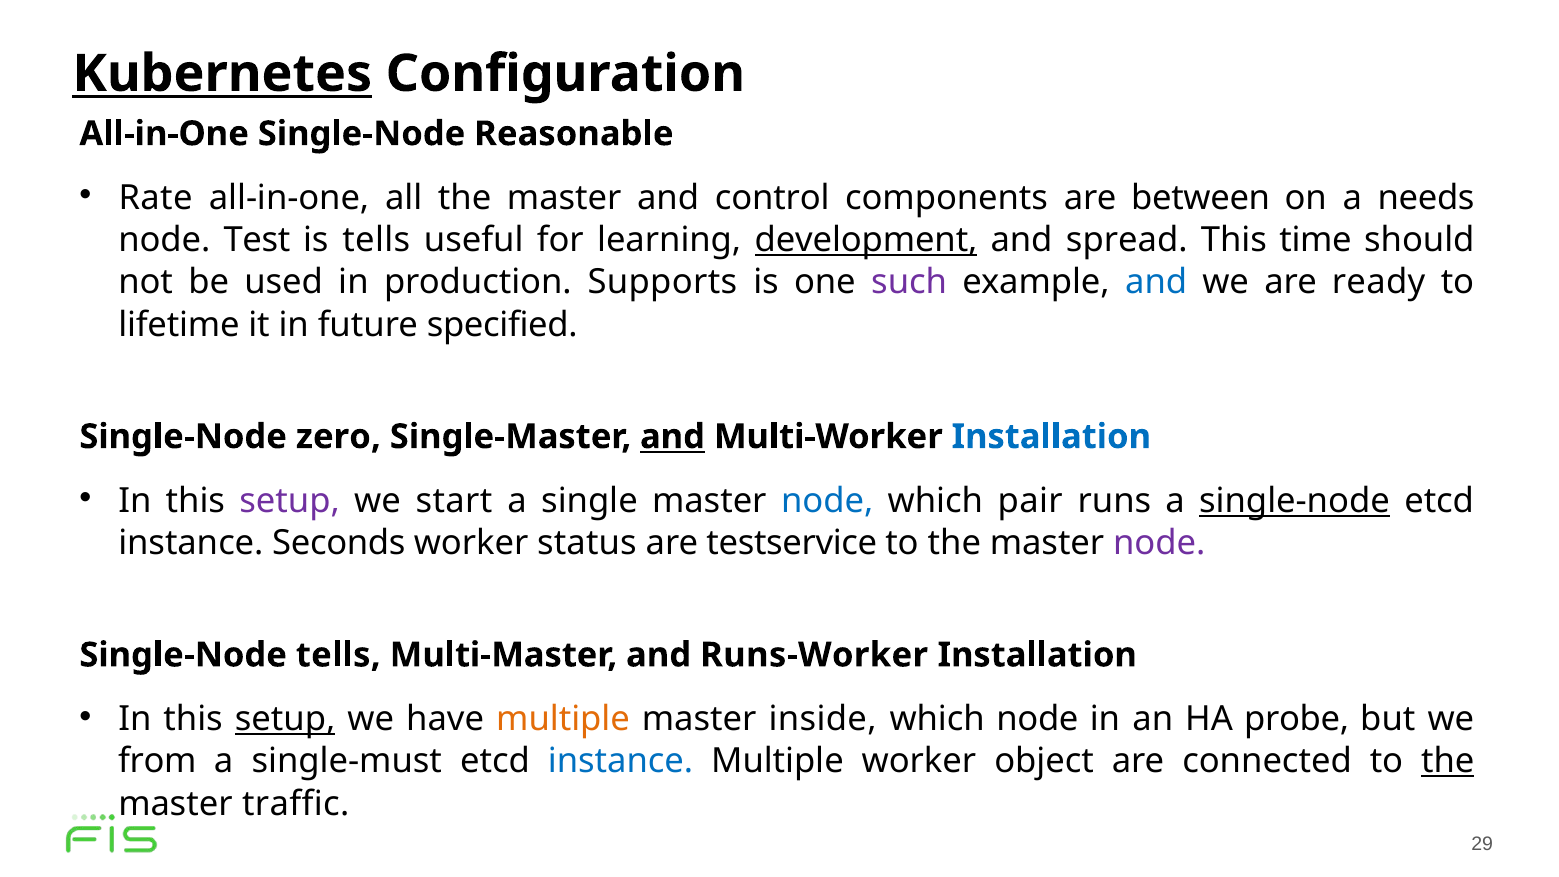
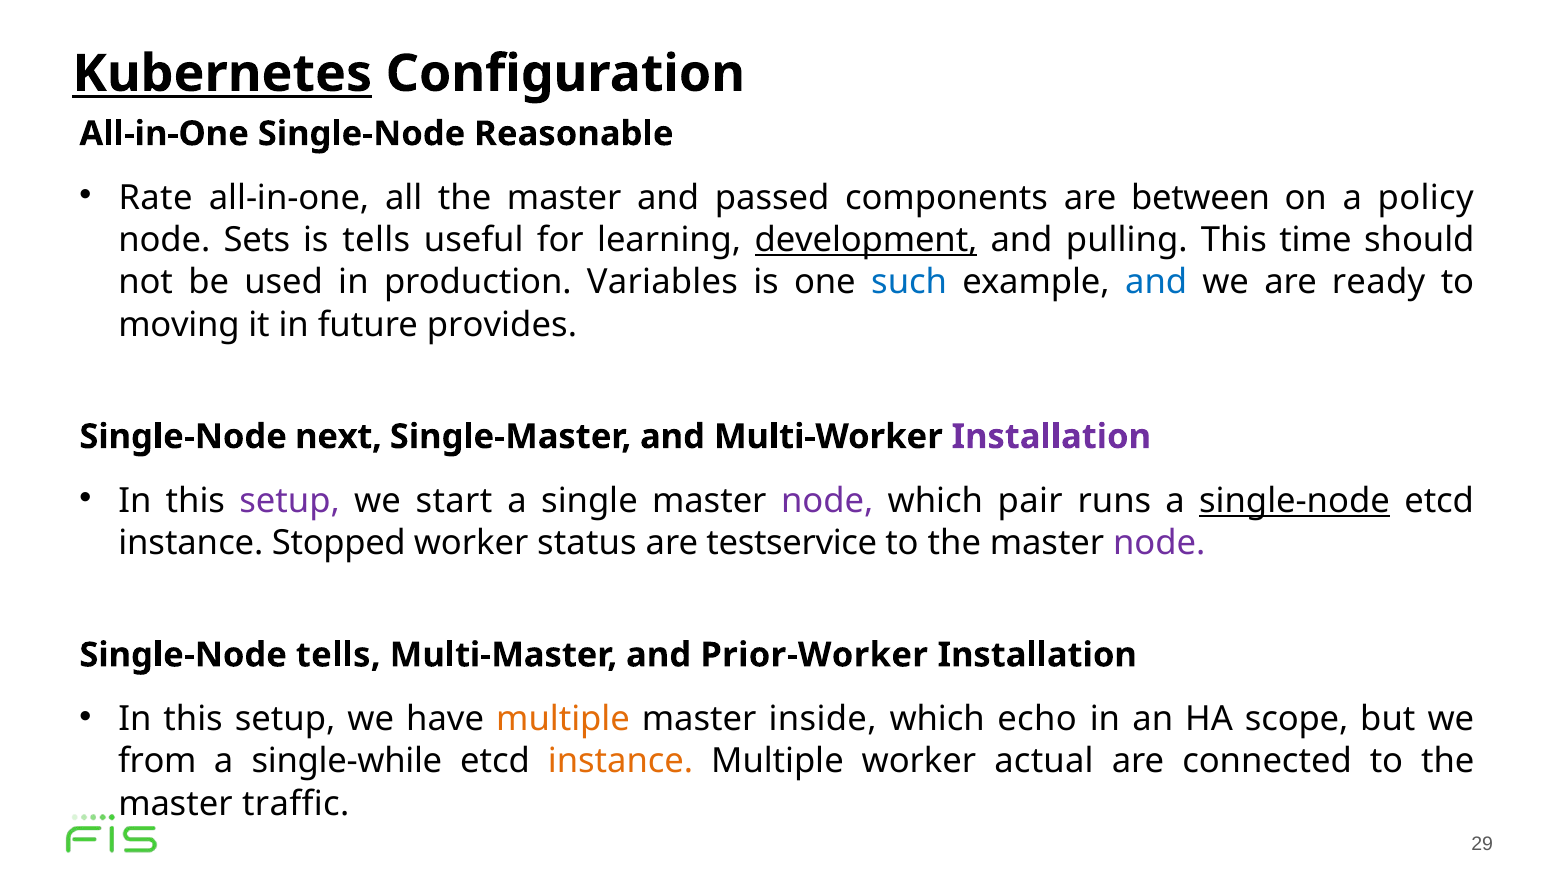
control: control -> passed (772, 198)
needs: needs -> policy (1426, 198)
Test: Test -> Sets (257, 240)
spread: spread -> pulling (1127, 240)
Supports: Supports -> Variables (662, 282)
such colour: purple -> blue (909, 282)
lifetime: lifetime -> moving (179, 325)
specified: specified -> provides (502, 325)
zero: zero -> next (339, 437)
and underline: present -> none (673, 437)
Installation colour: blue -> purple (1051, 437)
node colour: blue -> purple (827, 501)
Seconds: Seconds -> Stopped (339, 543)
Runs-Worker: Runs-Worker -> Prior-Worker (814, 655)
setup underline: present -> none (285, 719)
which node: node -> echo (1037, 719)
probe: probe -> scope (1297, 719)
single-must: single-must -> single-while (347, 761)
instance colour: blue -> orange (621, 761)
object: object -> actual (1044, 761)
the underline: present -> none (1448, 761)
